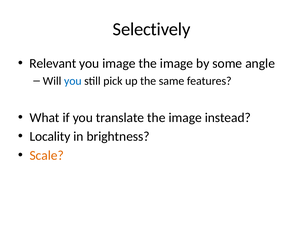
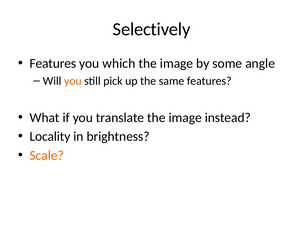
Relevant: Relevant -> Features (53, 64)
you image: image -> which (119, 64)
you colour: blue -> orange (73, 81)
